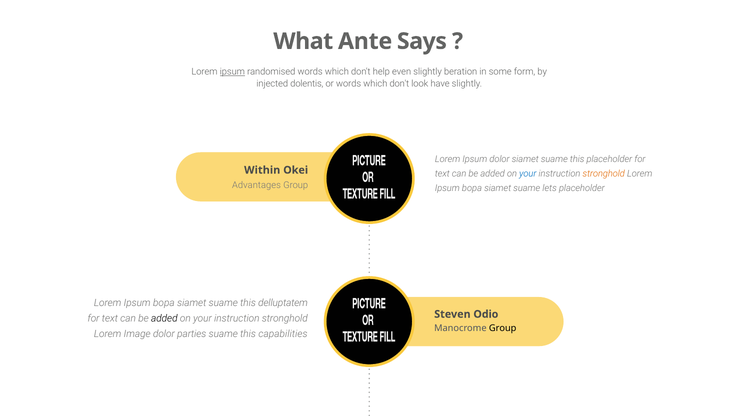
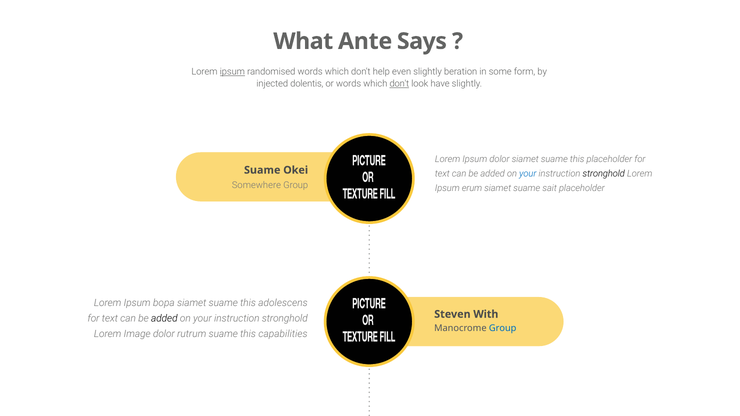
don't underline: none -> present (399, 84)
Within: Within -> Suame (262, 170)
stronghold colour: orange -> black (604, 174)
Advantages: Advantages -> Somewhere (256, 185)
bopa: bopa -> erum (472, 188)
lets: lets -> sait (550, 188)
delluptatem: delluptatem -> adolescens (283, 303)
Odio: Odio -> With (486, 314)
Group colour: black -> blue (503, 329)
parties: parties -> rutrum (192, 334)
